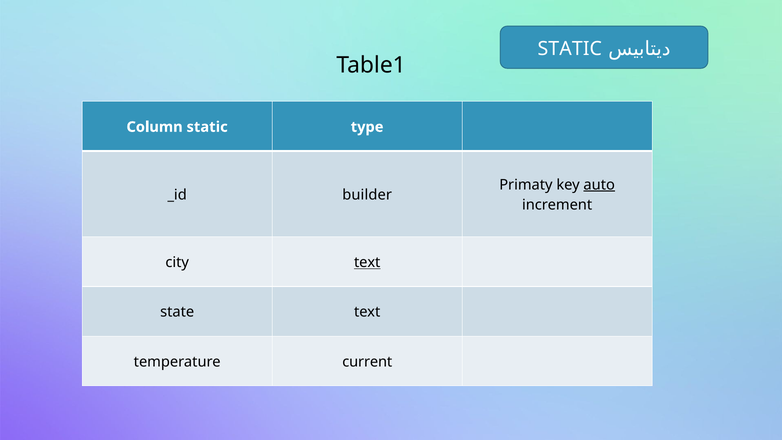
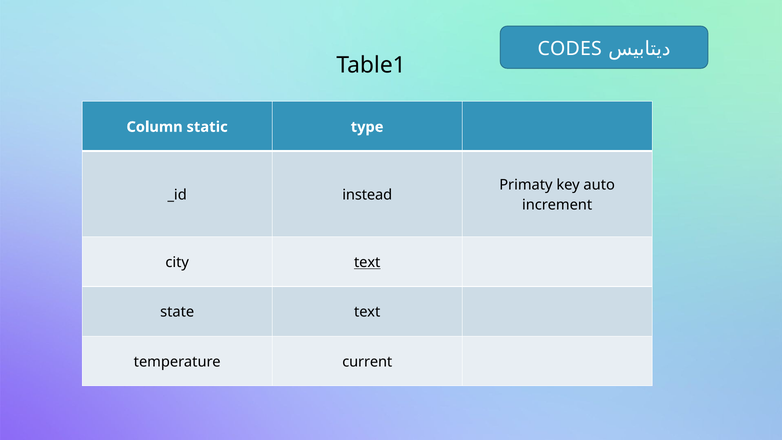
STATIC: STATIC -> CODES (570, 49)
auto underline: present -> none (599, 185)
builder: builder -> instead (367, 195)
